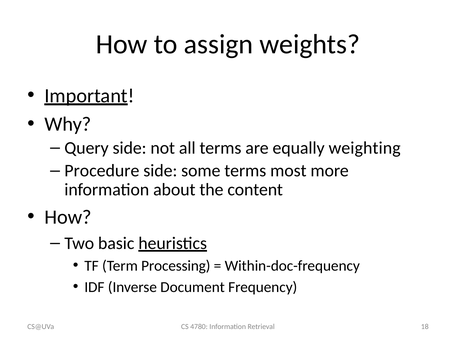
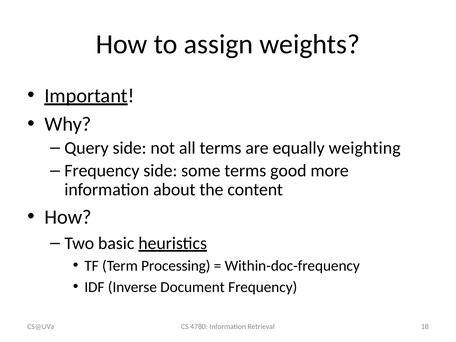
Procedure: Procedure -> Frequency (102, 171)
most: most -> good (288, 171)
